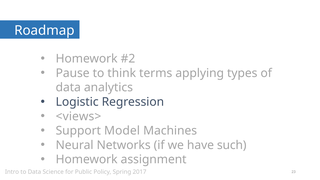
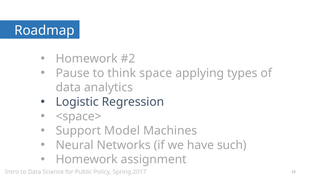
terms: terms -> space (156, 73)
<views>: <views> -> <space> (79, 116)
